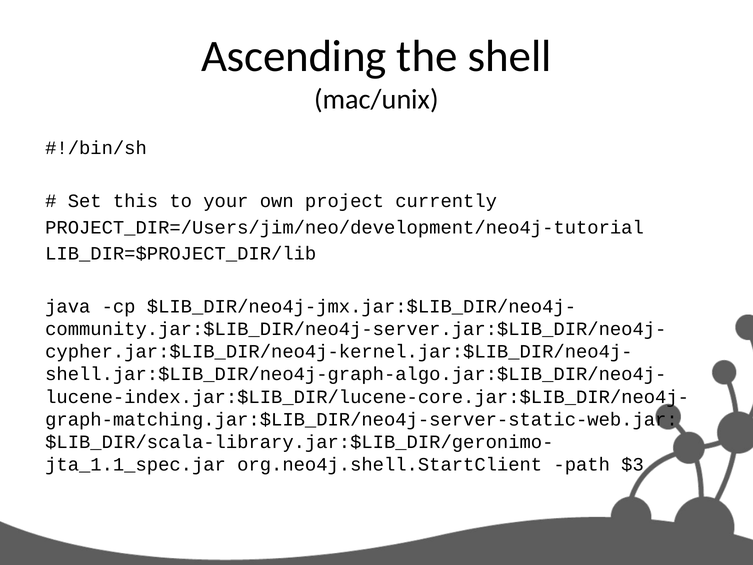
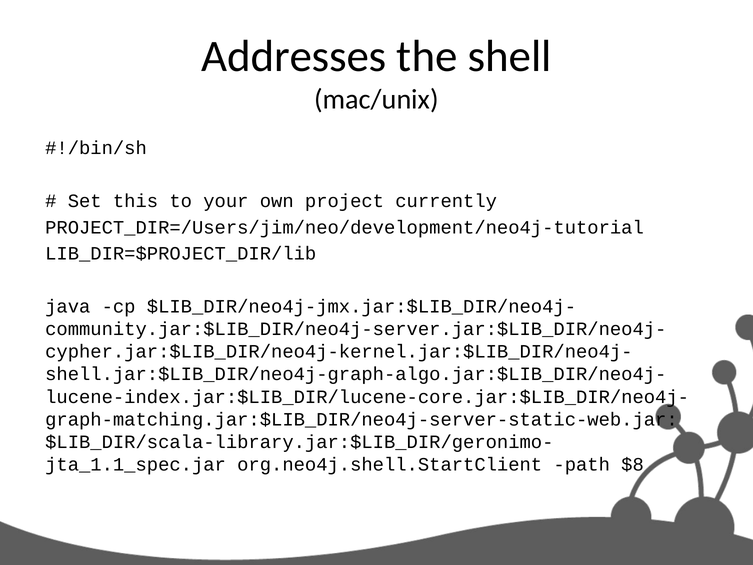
Ascending: Ascending -> Addresses (294, 56)
$3: $3 -> $8 (633, 464)
